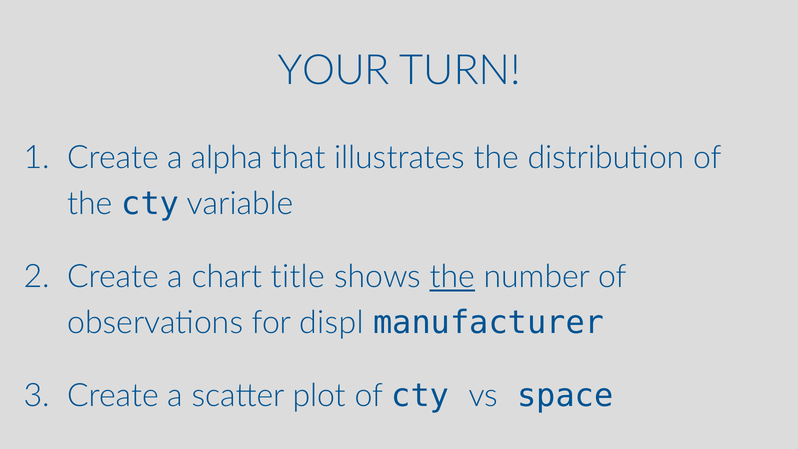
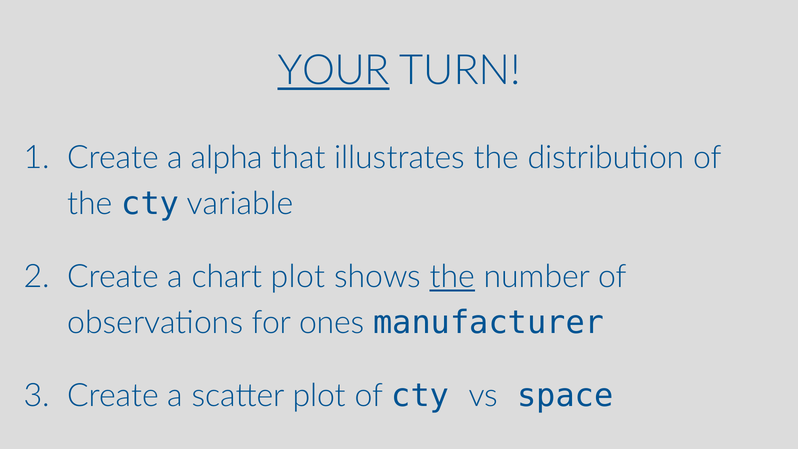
YOUR underline: none -> present (334, 71)
chart title: title -> plot (298, 277)
displ: displ -> ones (332, 323)
